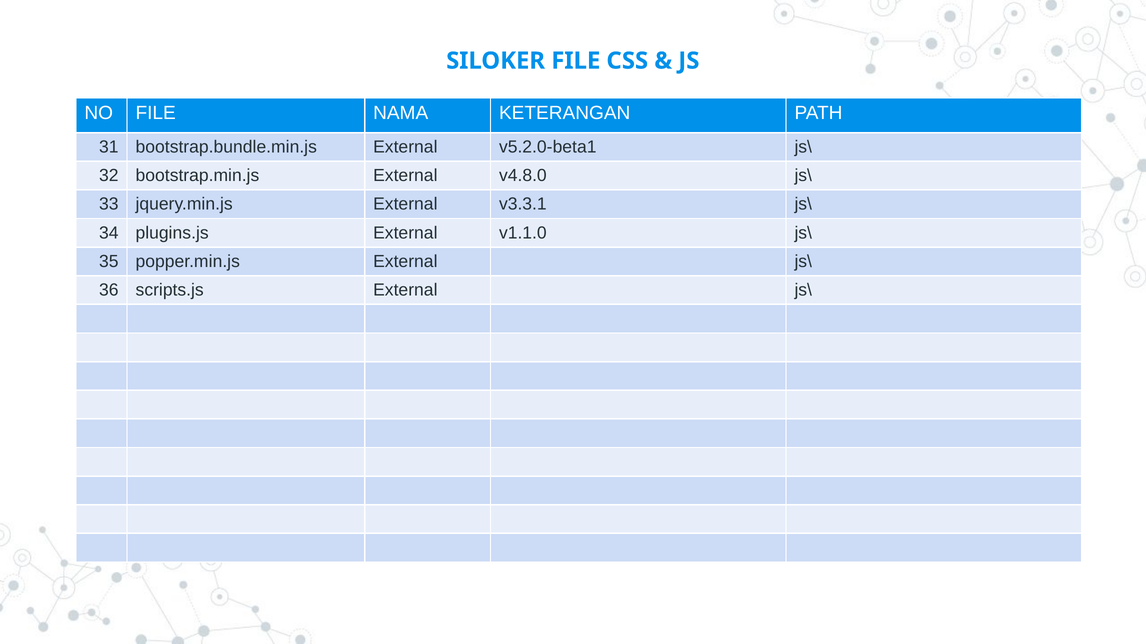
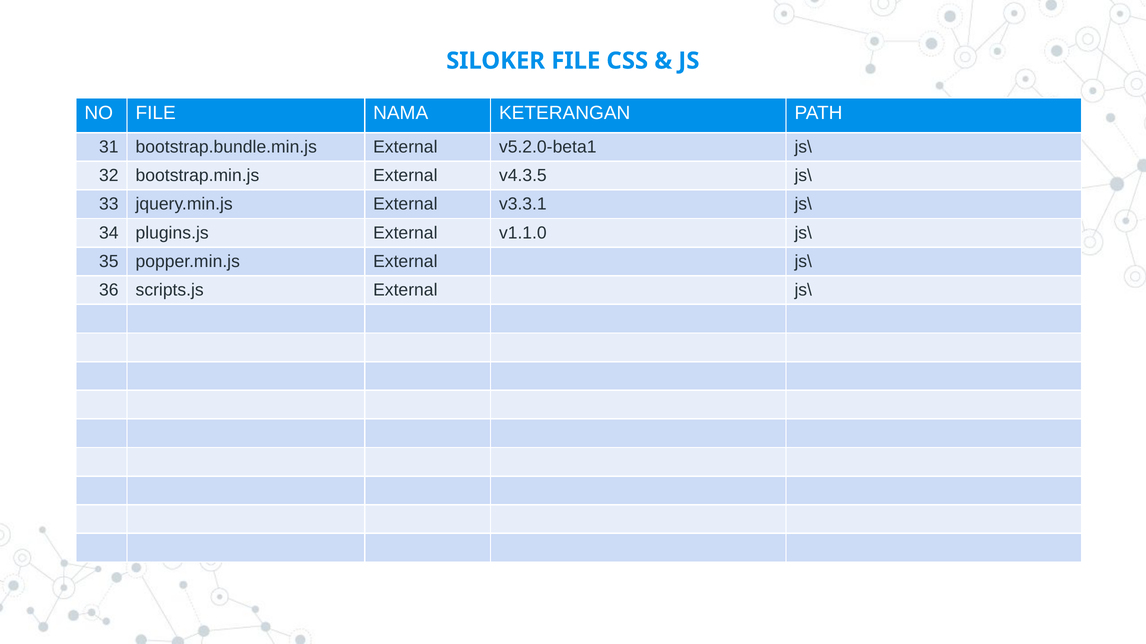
v4.8.0: v4.8.0 -> v4.3.5 (523, 176)
